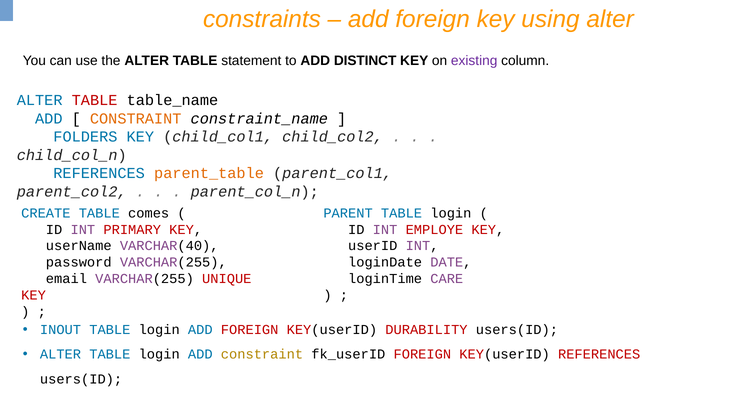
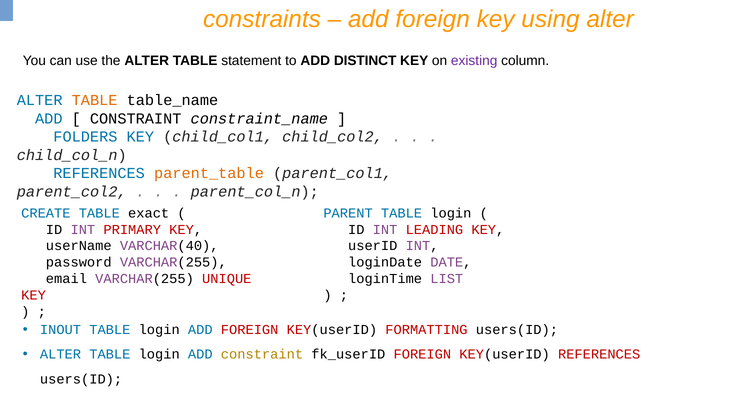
TABLE colour: red -> orange (95, 100)
CONSTRAINT colour: orange -> black (136, 119)
comes: comes -> exact (149, 213)
EMPLOYE: EMPLOYE -> LEADING (434, 230)
CARE: CARE -> LIST (447, 279)
DURABILITY: DURABILITY -> FORMATTING (426, 330)
